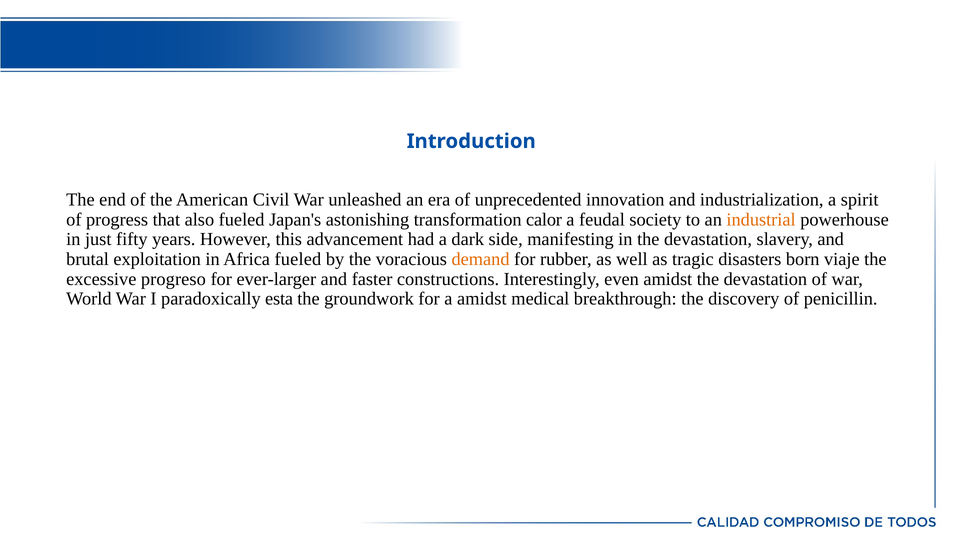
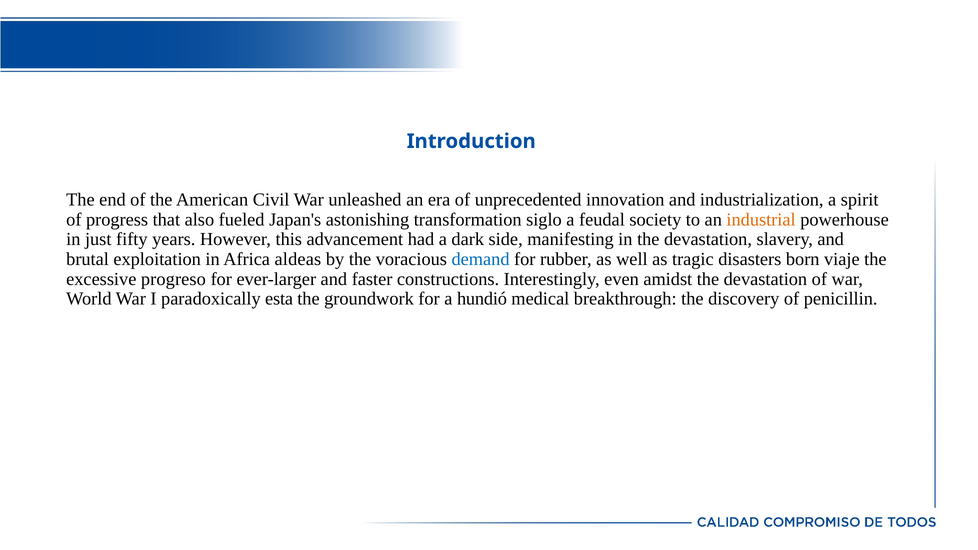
calor: calor -> siglo (544, 220)
Africa fueled: fueled -> aldeas (298, 259)
demand colour: orange -> blue (481, 259)
a amidst: amidst -> hundió (482, 299)
